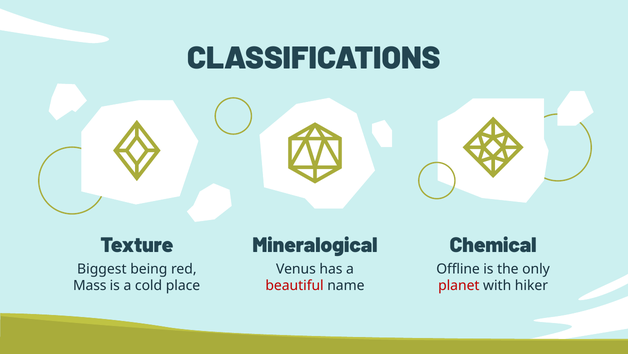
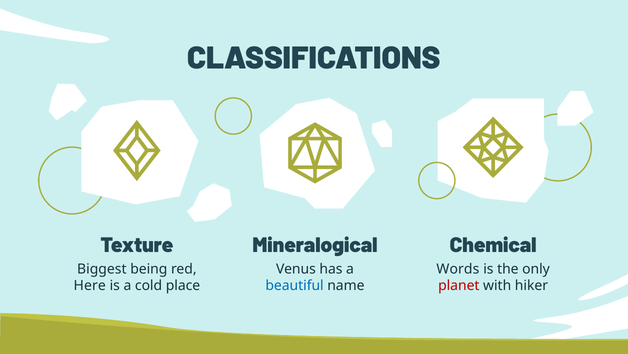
Offline: Offline -> Words (458, 269)
Mass: Mass -> Here (90, 285)
beautiful colour: red -> blue (295, 285)
